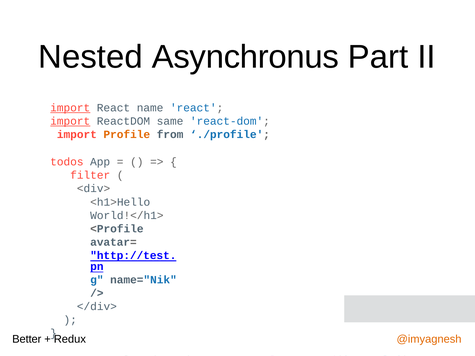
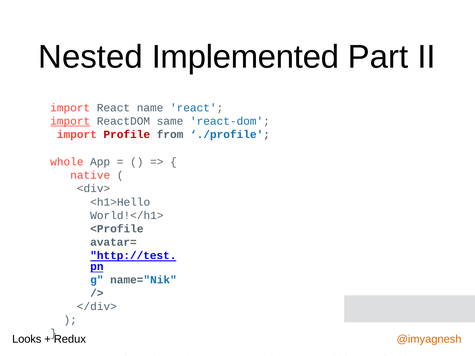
Asynchronus: Asynchronus -> Implemented (245, 57)
import underline: present -> none (70, 108)
Profile colour: orange -> red (127, 135)
todos: todos -> whole (67, 162)
filter: filter -> native (90, 175)
Better: Better -> Looks (27, 339)
